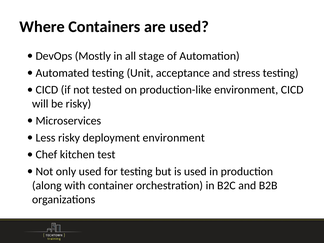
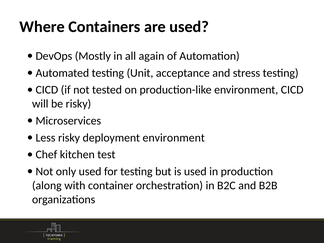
stage: stage -> again (152, 56)
